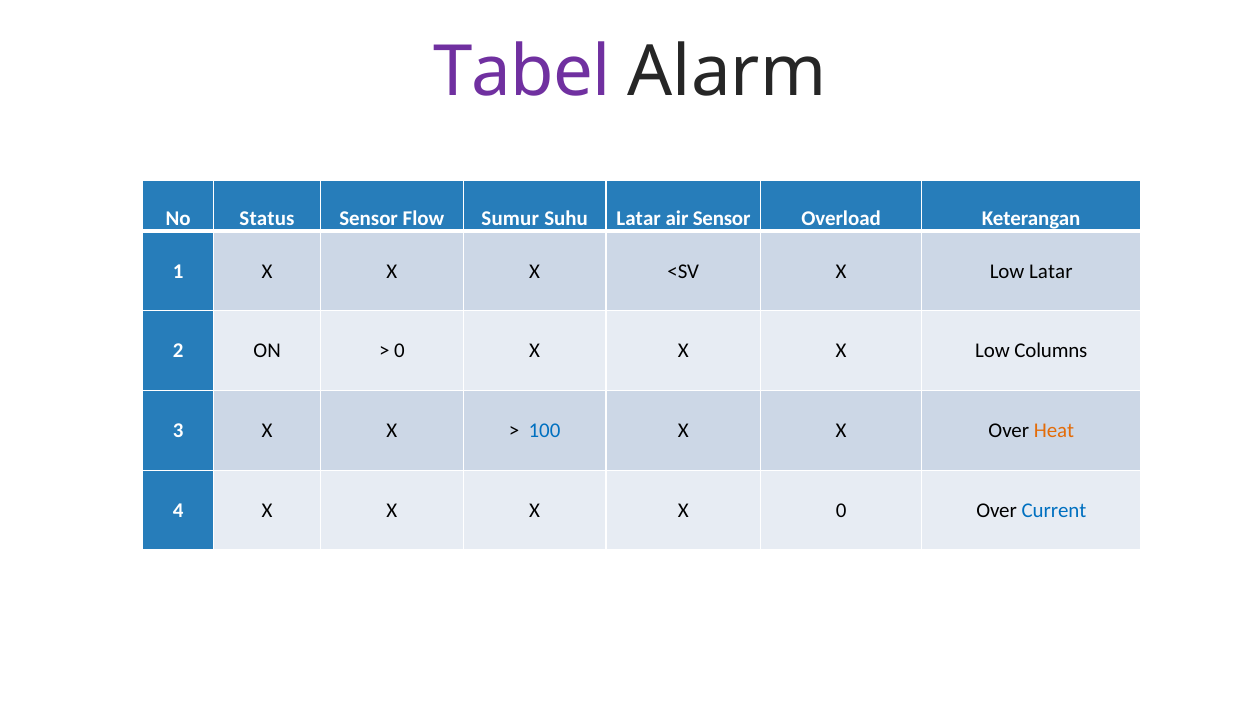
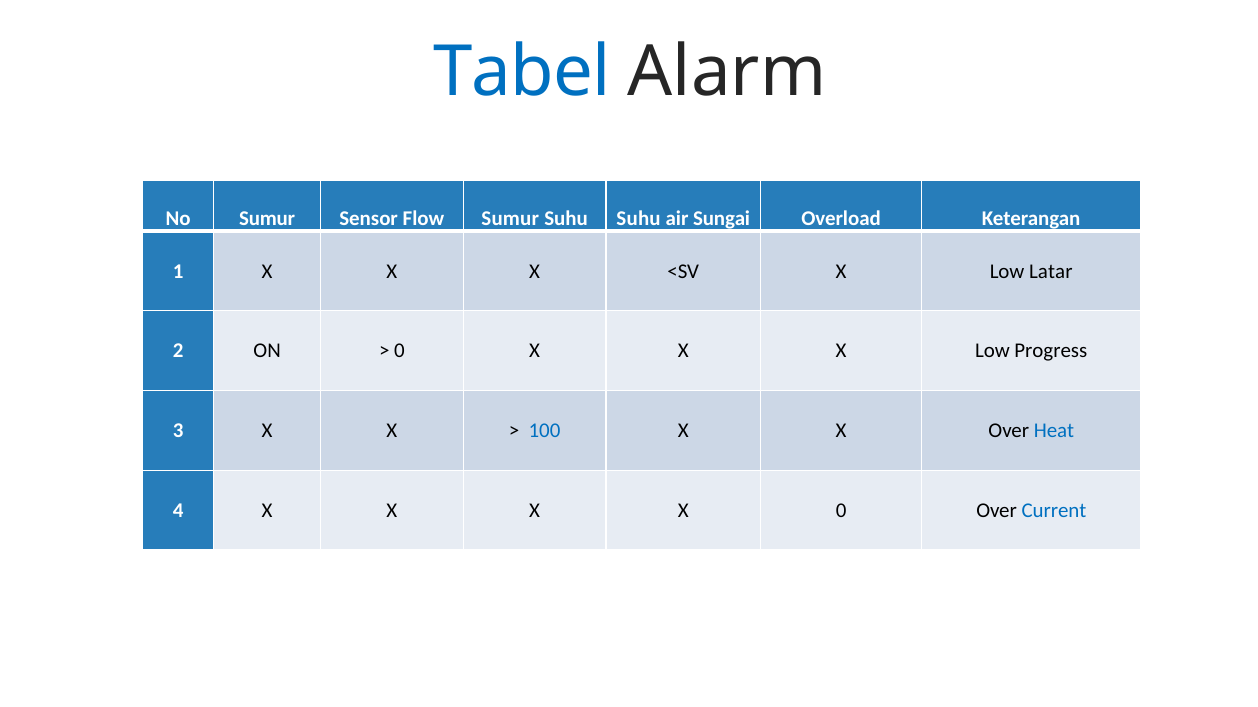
Tabel colour: purple -> blue (522, 72)
No Status: Status -> Sumur (267, 219)
Suhu Latar: Latar -> Suhu (639, 219)
air Sensor: Sensor -> Sungai (722, 219)
Columns: Columns -> Progress (1051, 351)
Heat colour: orange -> blue (1054, 431)
